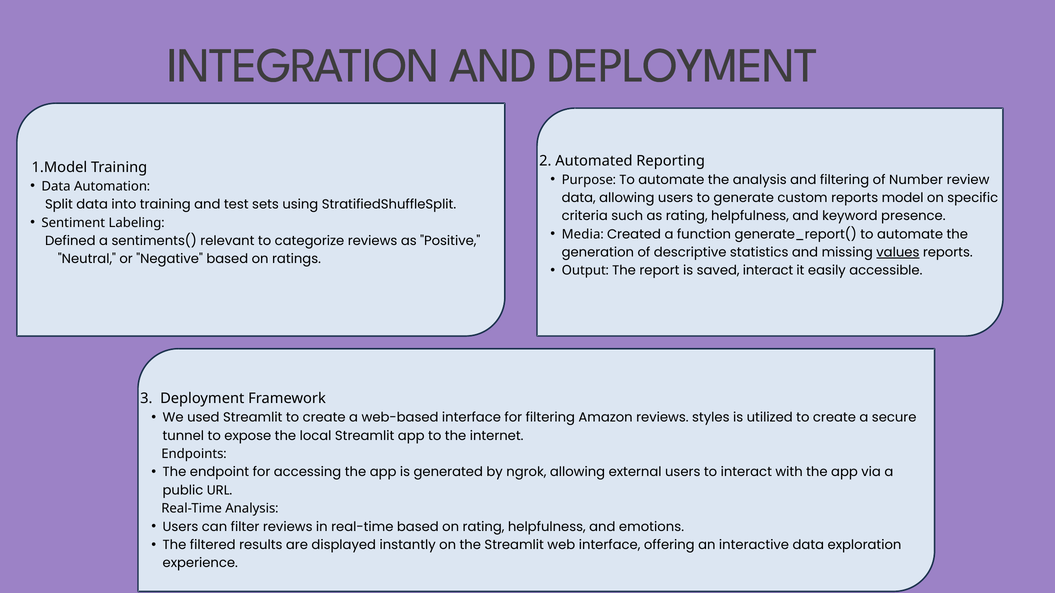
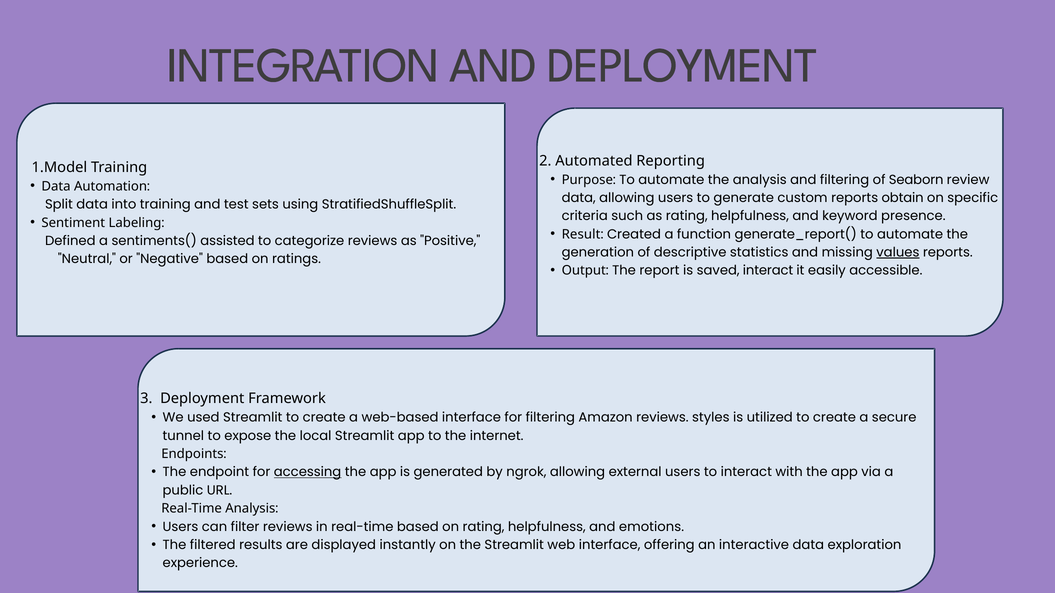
Number: Number -> Seaborn (916, 180)
model: model -> obtain (903, 198)
Media: Media -> Result (581, 234)
relevant: relevant -> assisted (227, 241)
accessing underline: none -> present (308, 472)
